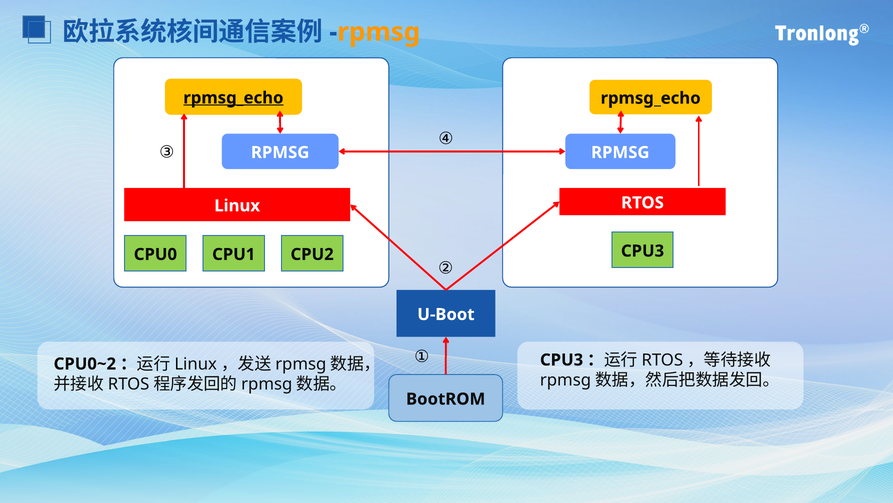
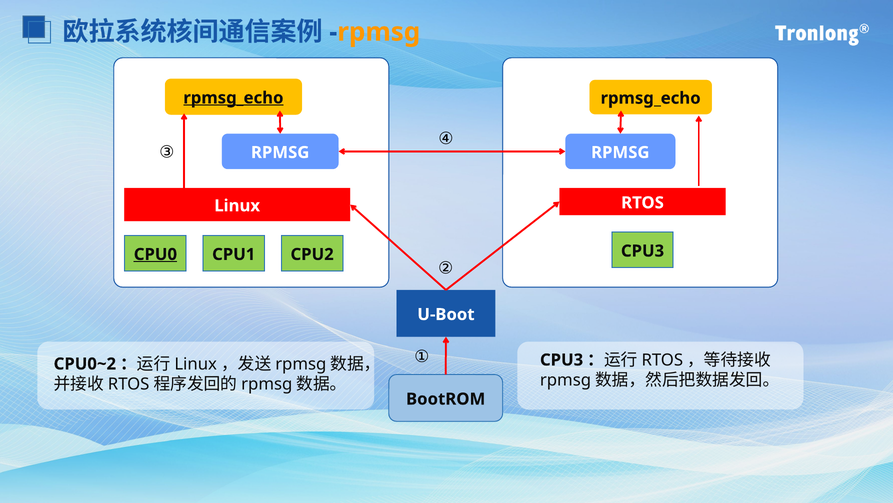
CPU0 underline: none -> present (155, 254)
